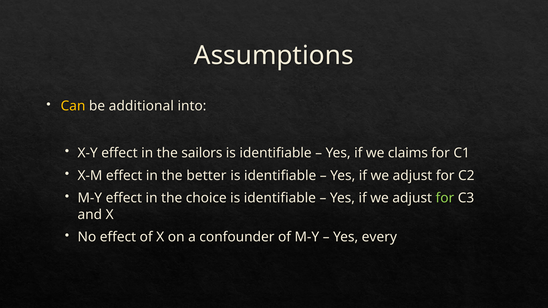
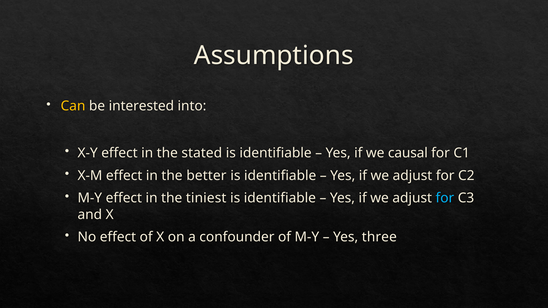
additional: additional -> interested (141, 106)
sailors: sailors -> stated (202, 153)
claims: claims -> causal (408, 153)
choice: choice -> tiniest (206, 198)
for colour: light green -> light blue (445, 198)
every: every -> three (379, 237)
